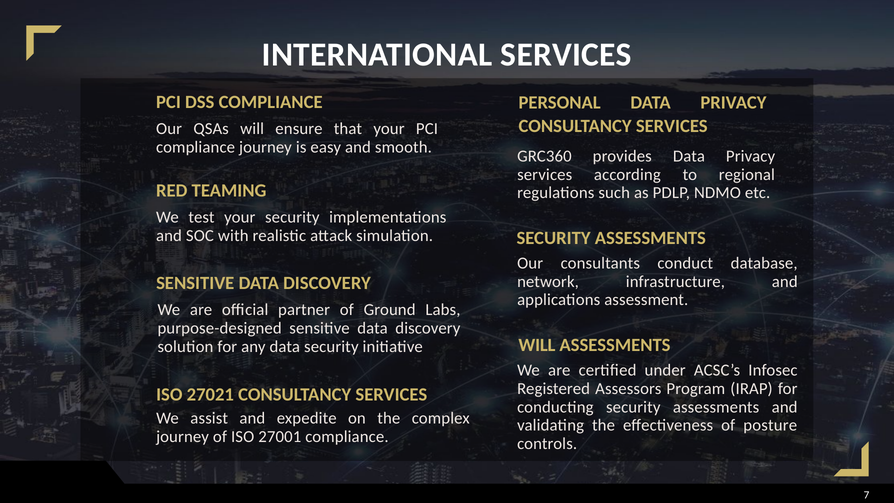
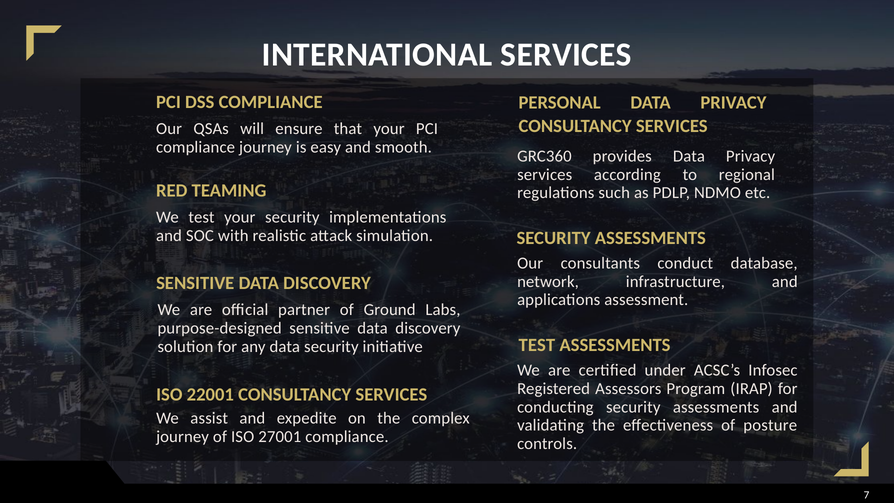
initiative WILL: WILL -> TEST (537, 345)
27021: 27021 -> 22001 (210, 394)
